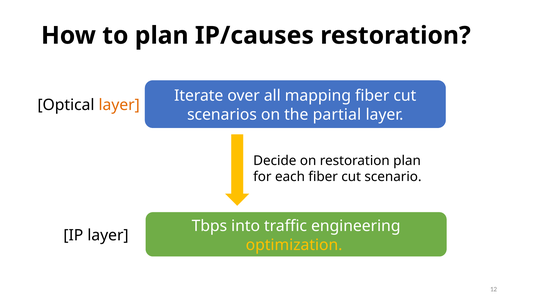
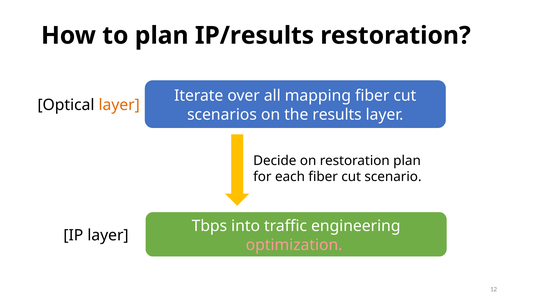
IP/causes: IP/causes -> IP/results (254, 35)
partial: partial -> results (337, 115)
optimization colour: yellow -> pink (294, 245)
